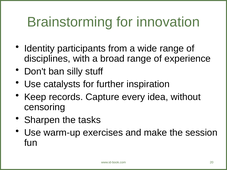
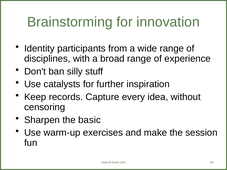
tasks: tasks -> basic (90, 120)
